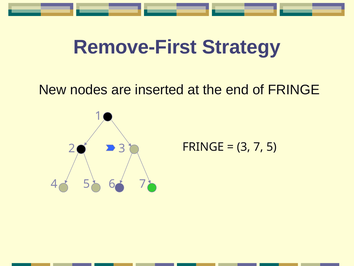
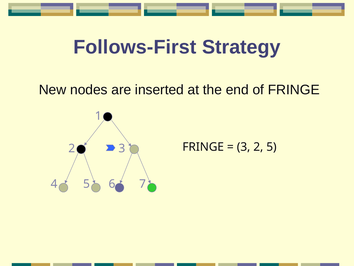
Remove-First: Remove-First -> Follows-First (135, 47)
3 7: 7 -> 2 (258, 147)
